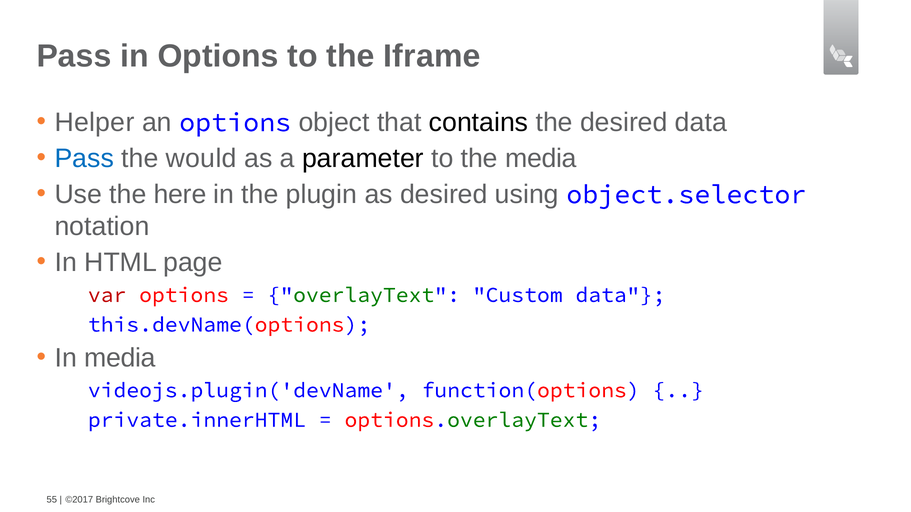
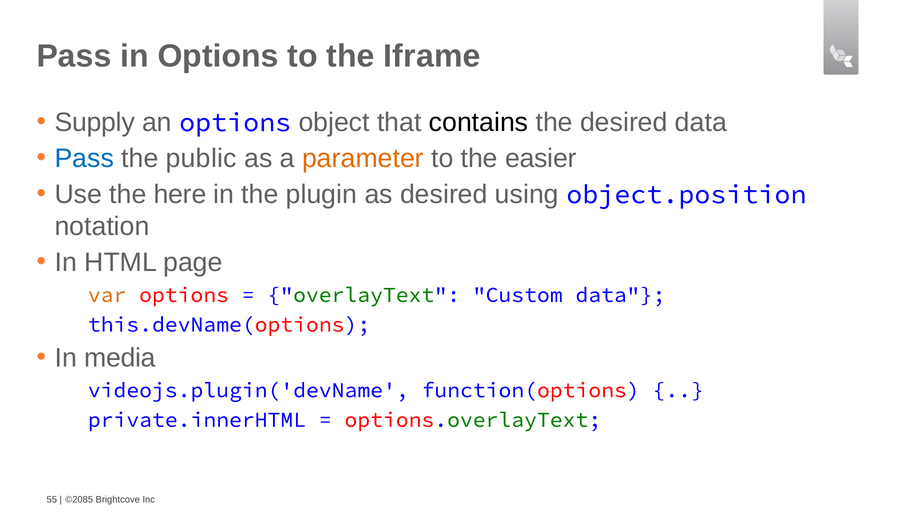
Helper: Helper -> Supply (95, 122)
would: would -> public (201, 159)
parameter colour: black -> orange (363, 159)
the media: media -> easier (541, 159)
object.selector: object.selector -> object.position (686, 195)
var colour: red -> orange (107, 295)
©2017: ©2017 -> ©2085 (79, 500)
